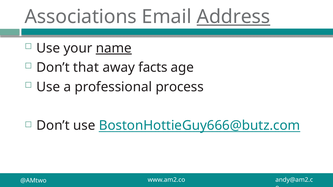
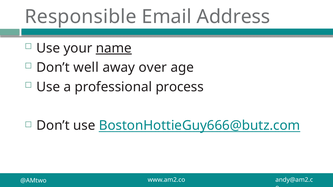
Associations: Associations -> Responsible (81, 17)
Address underline: present -> none (233, 17)
that: that -> well (86, 68)
facts: facts -> over (153, 68)
